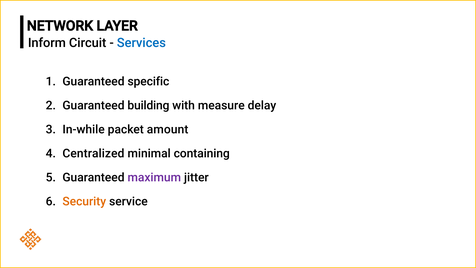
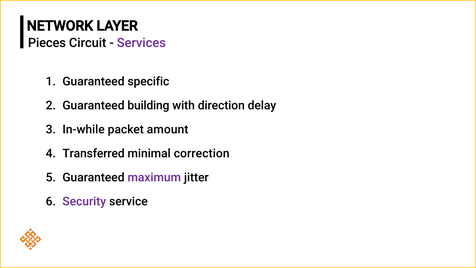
Inform: Inform -> Pieces (47, 43)
Services colour: blue -> purple (141, 43)
measure: measure -> direction (221, 105)
Centralized: Centralized -> Transferred (94, 153)
containing: containing -> correction (202, 153)
Security colour: orange -> purple (84, 201)
